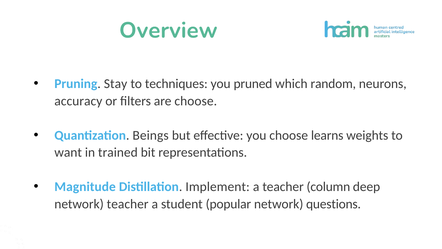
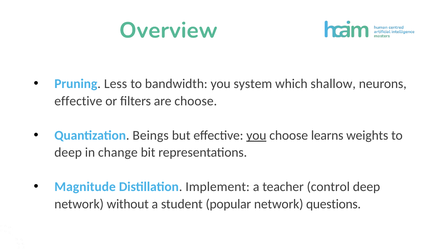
Stay: Stay -> Less (116, 84)
techniques: techniques -> bandwidth (176, 84)
pruned: pruned -> system (253, 84)
random: random -> shallow (333, 84)
accuracy: accuracy -> effective (78, 101)
you underline: none -> present (256, 135)
want: want -> deep (68, 152)
trained: trained -> change (118, 152)
column: column -> control (328, 187)
network teacher: teacher -> without (128, 204)
